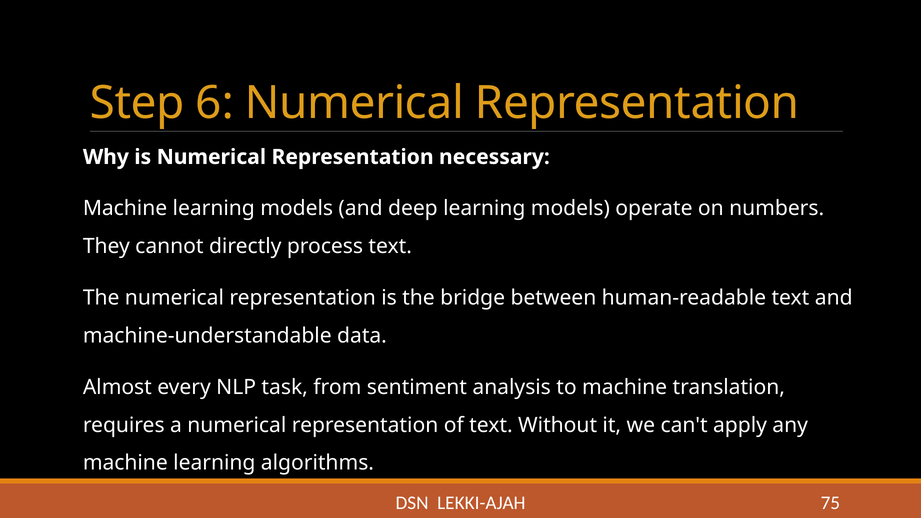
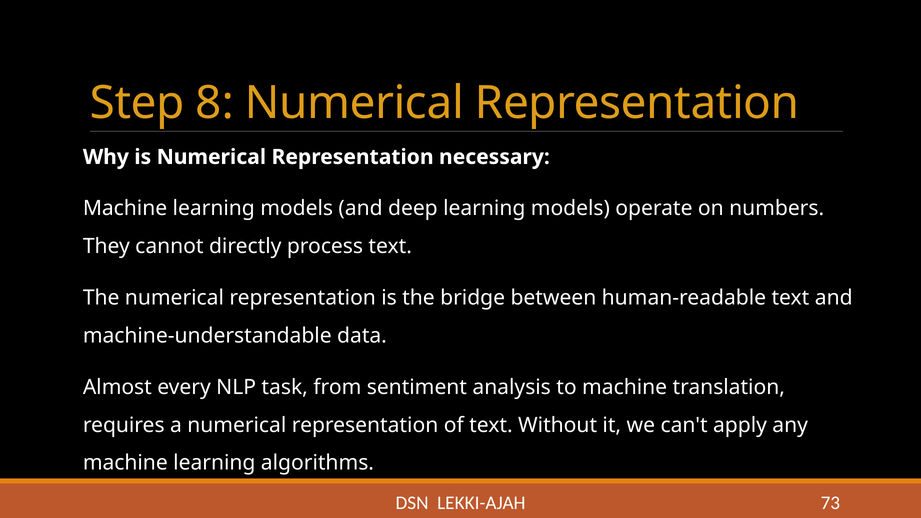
6: 6 -> 8 (215, 103)
75: 75 -> 73 (830, 503)
